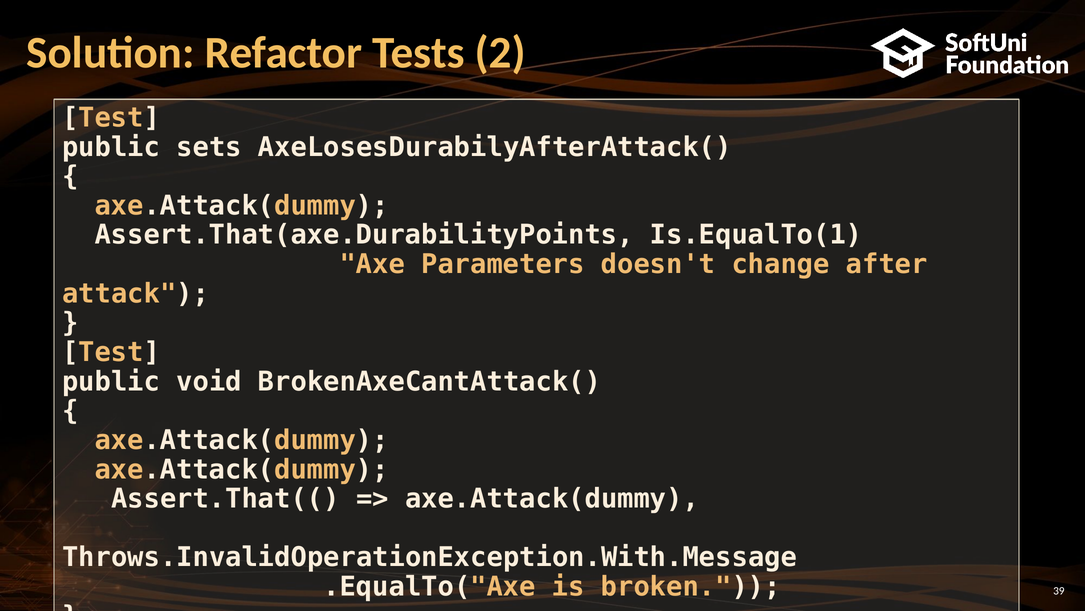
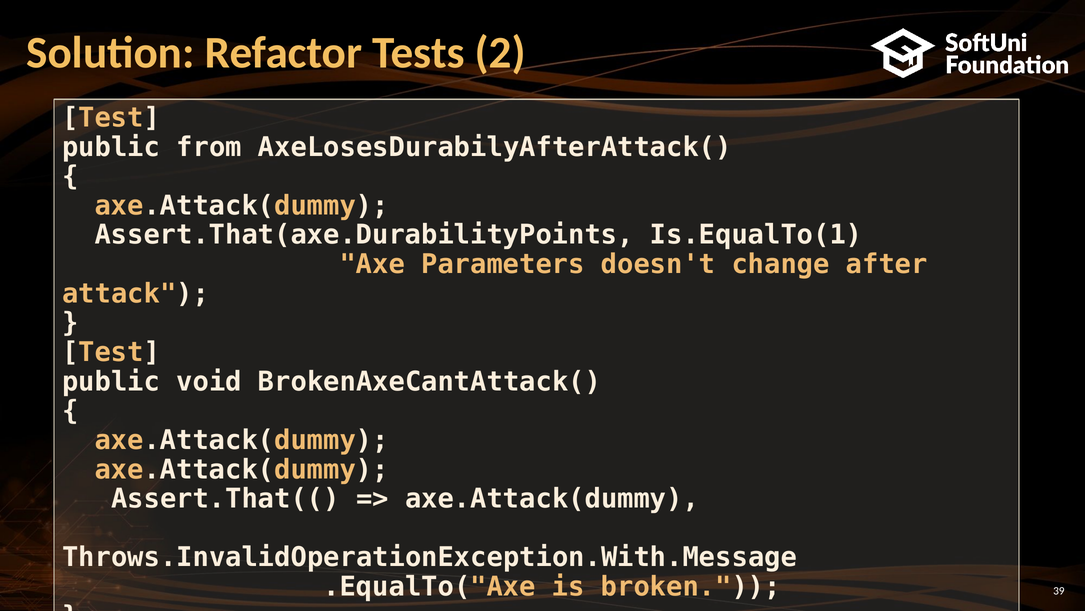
sets: sets -> from (209, 147)
